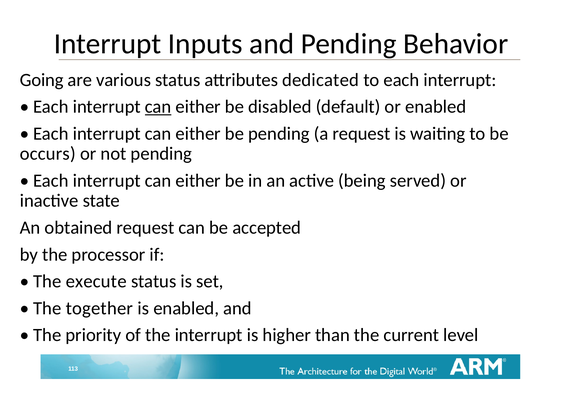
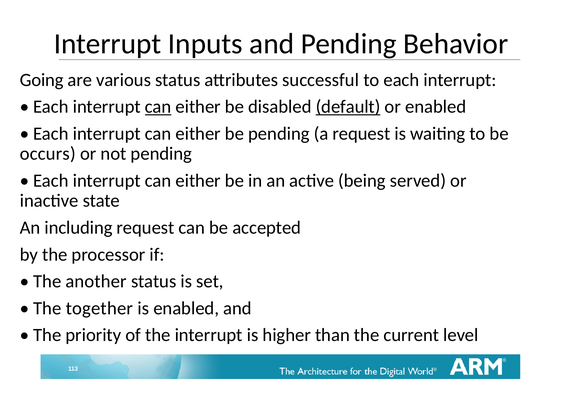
dedicated: dedicated -> successful (321, 80)
default underline: none -> present (348, 107)
obtained: obtained -> including (79, 227)
execute: execute -> another (96, 281)
